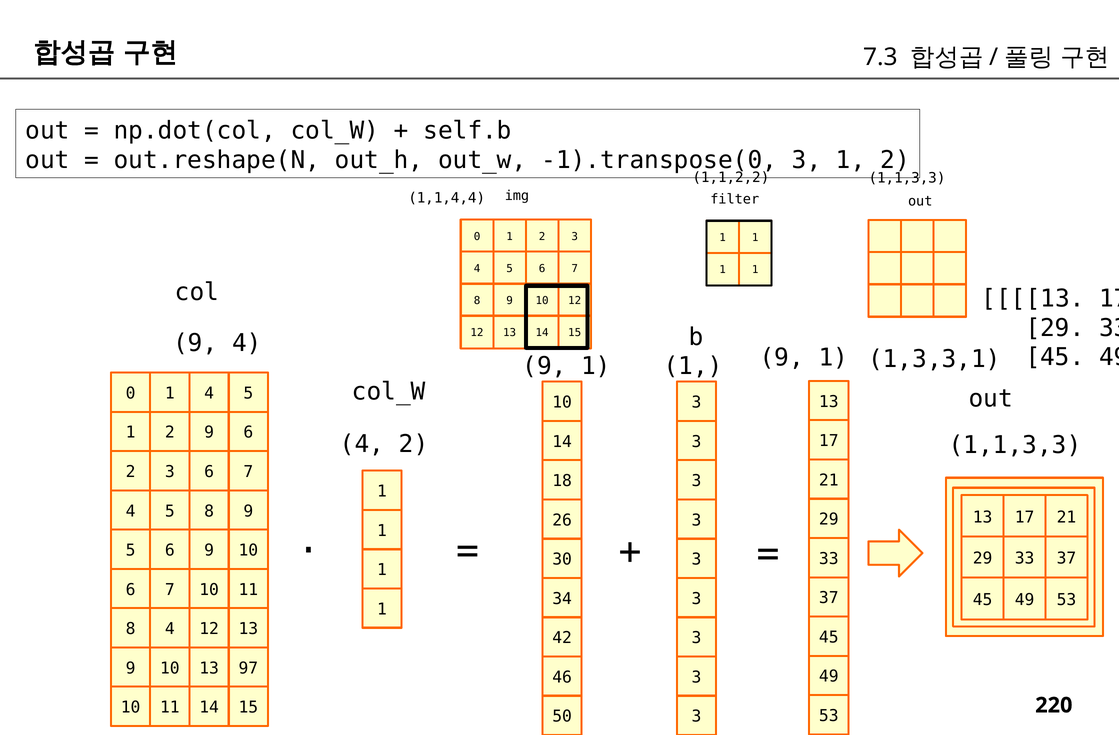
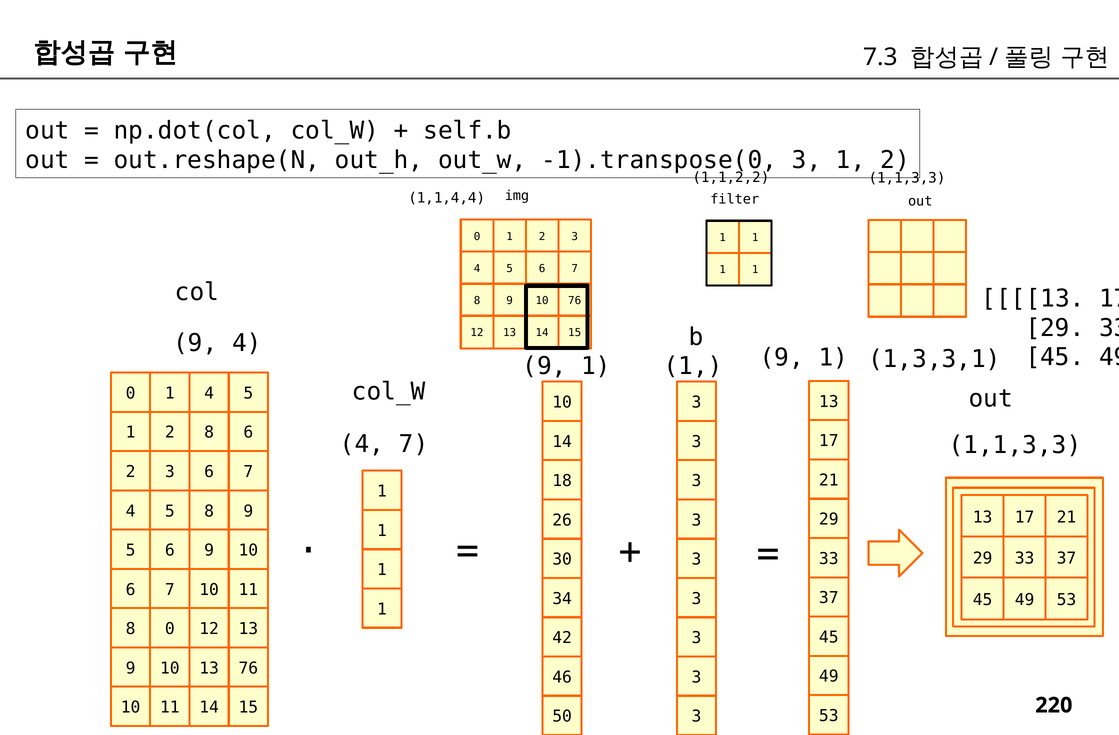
10 12: 12 -> 76 (575, 301)
1 2 9: 9 -> 8 (209, 433)
4 2: 2 -> 7 (414, 444)
8 4: 4 -> 0 (170, 629)
13 97: 97 -> 76 (248, 668)
